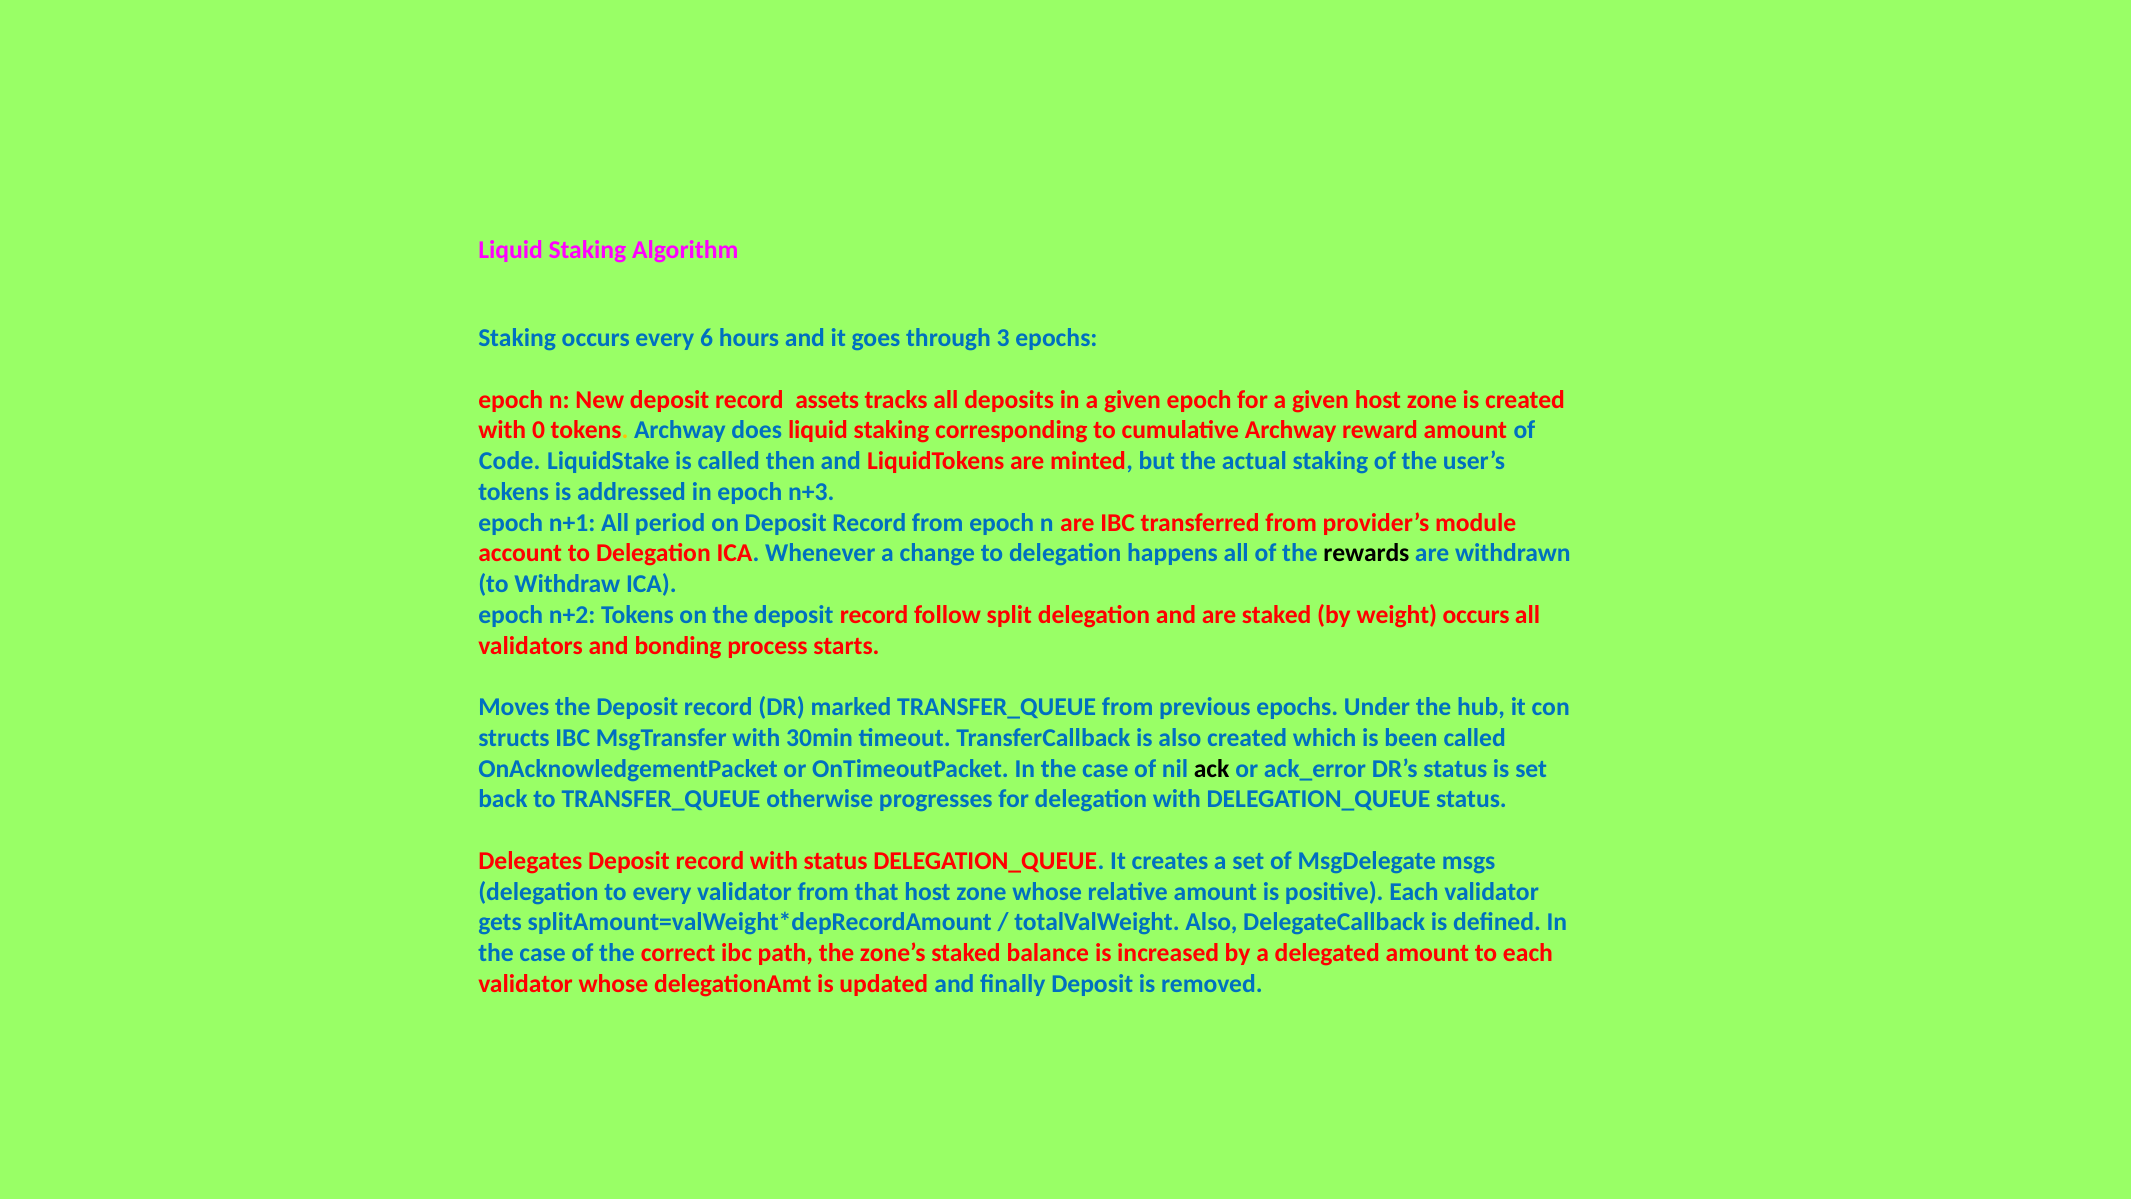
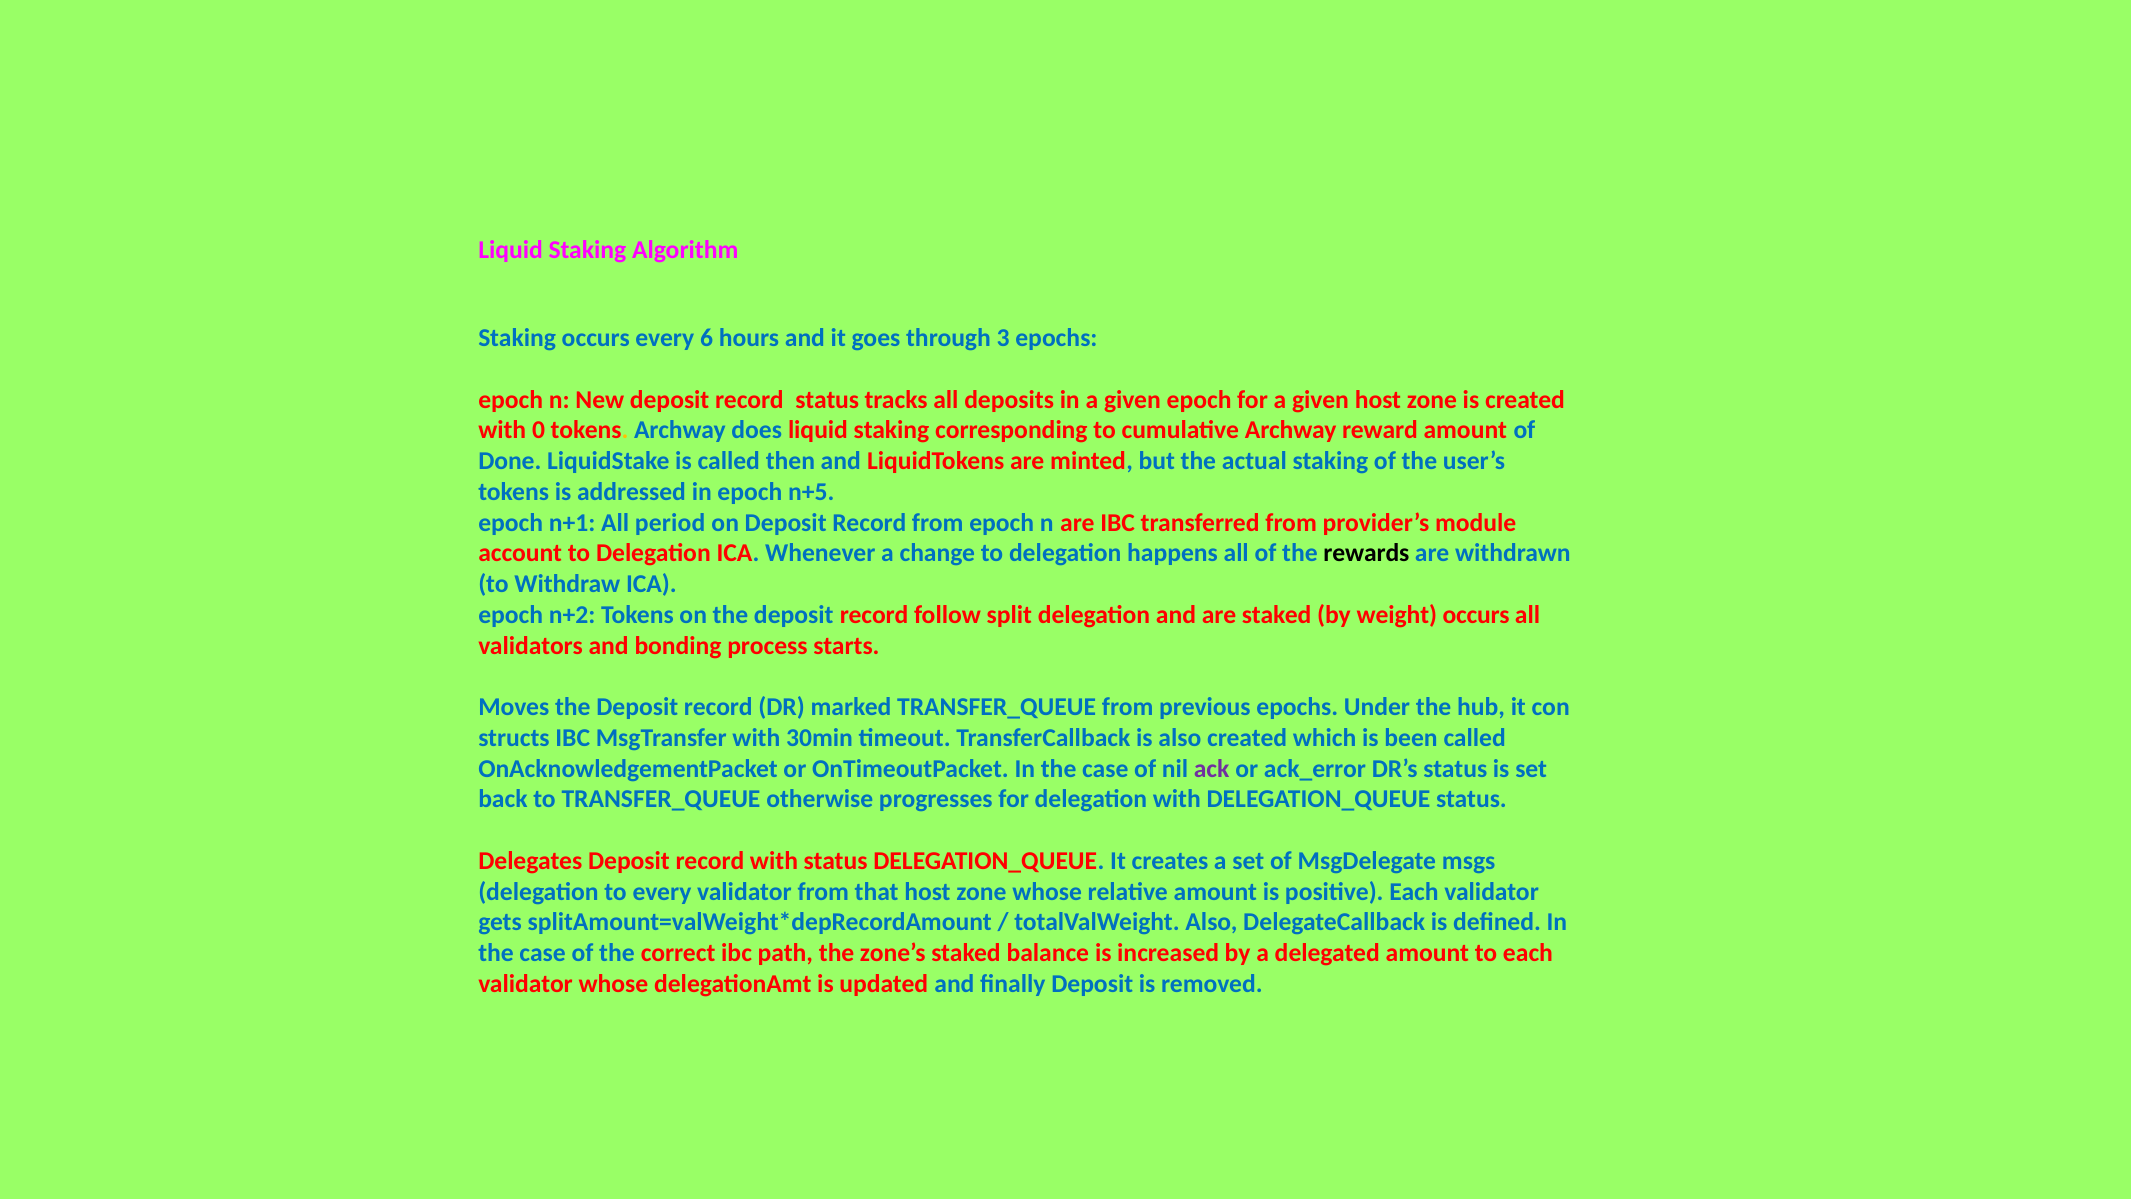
record assets: assets -> status (827, 399)
Code: Code -> Done (510, 461)
n+3: n+3 -> n+5 (811, 492)
ack colour: black -> purple (1212, 768)
